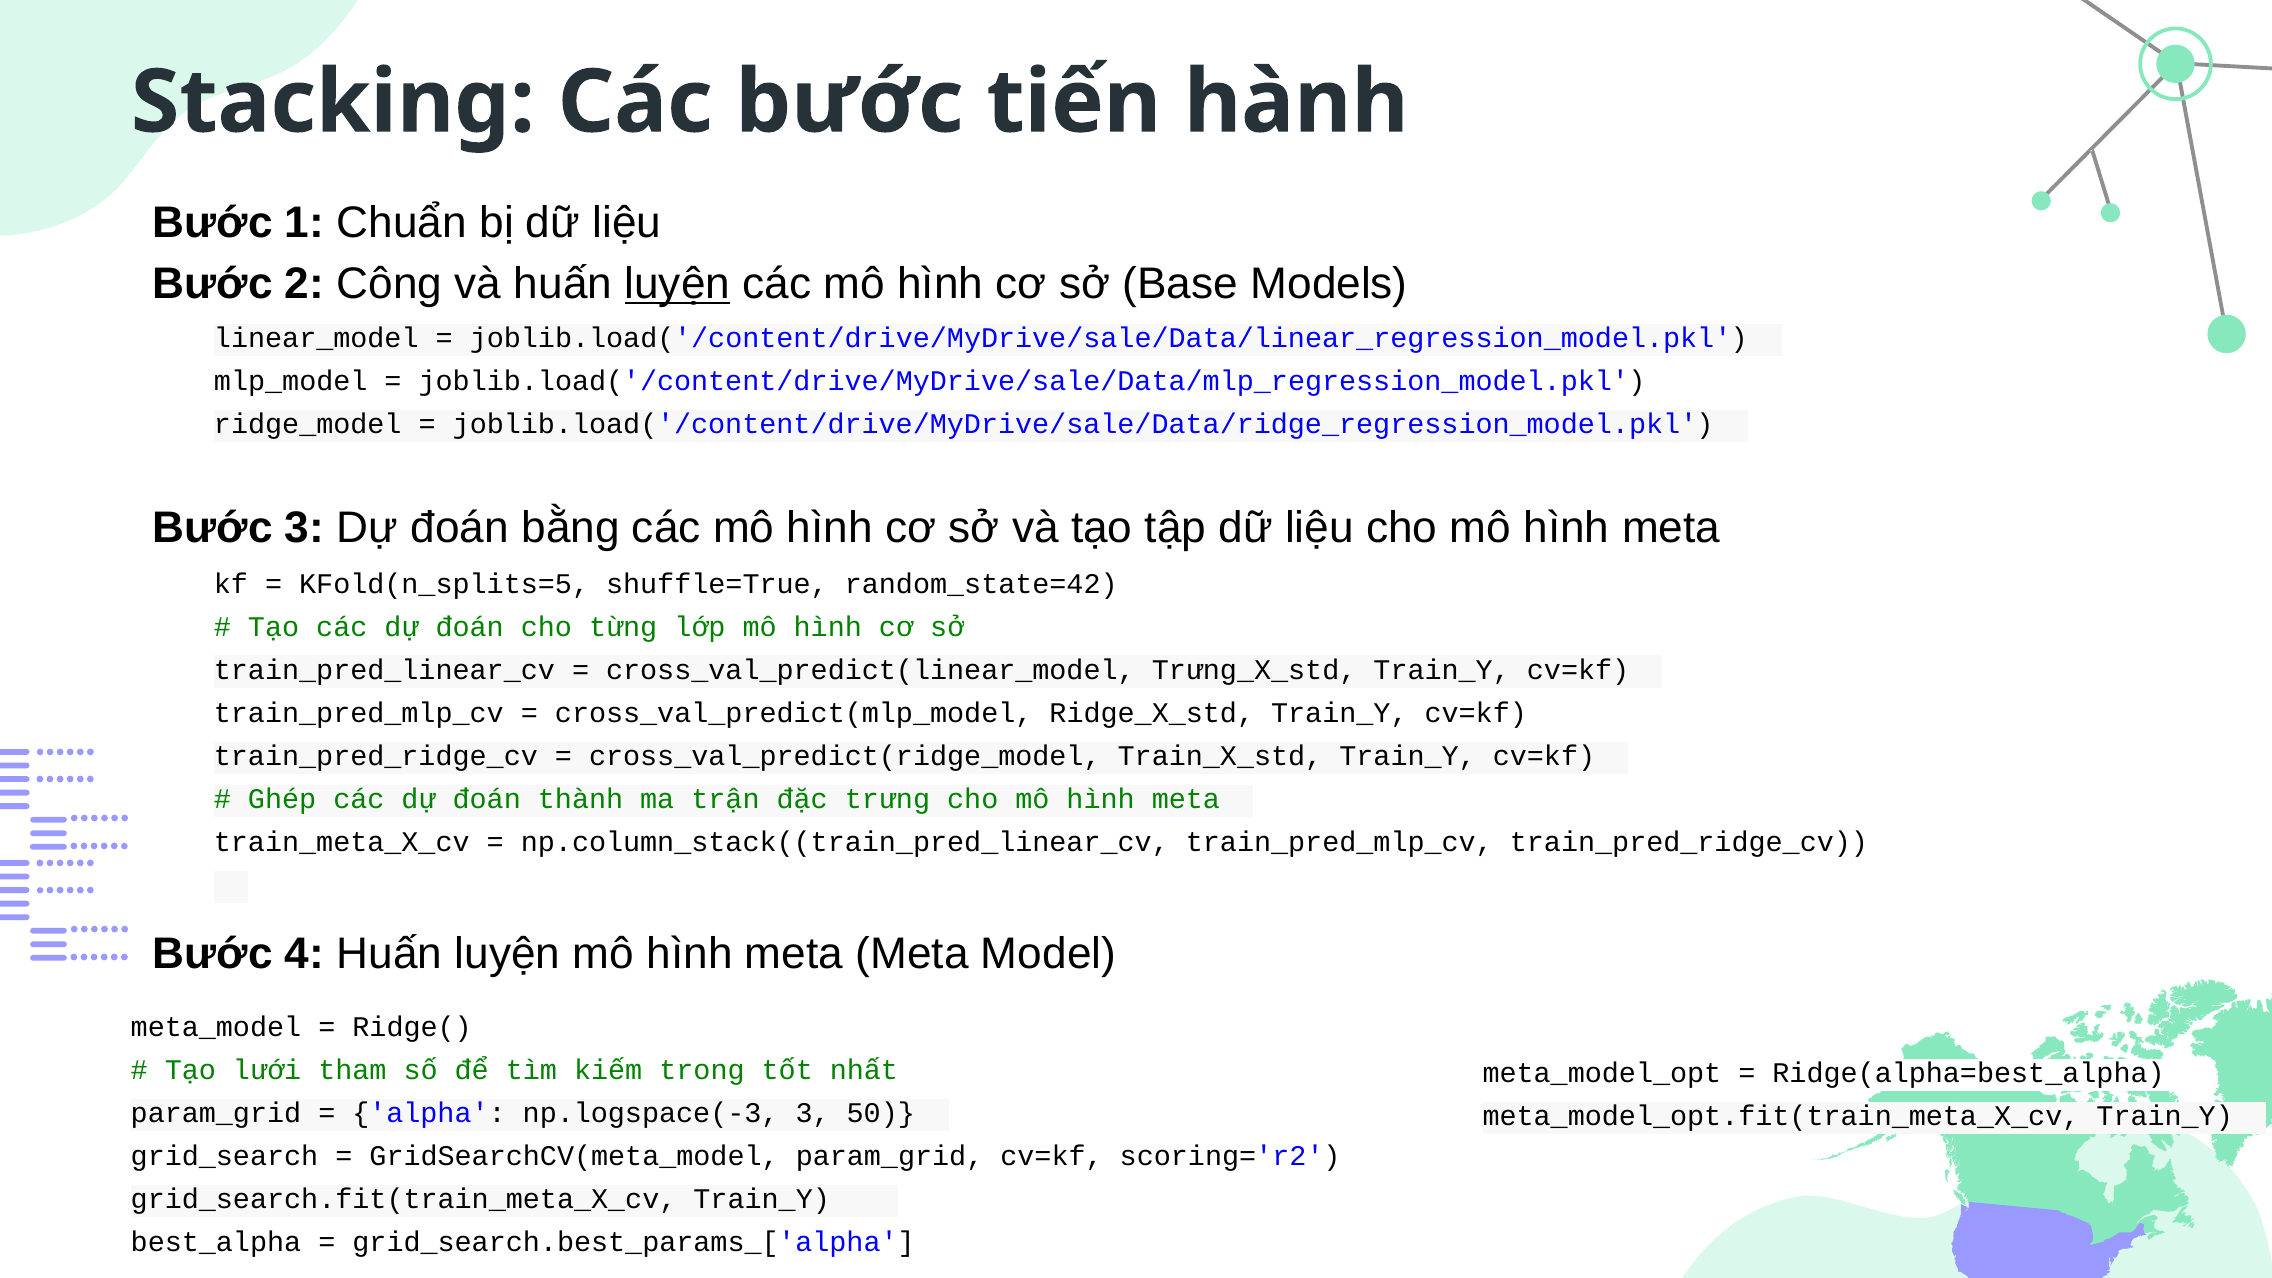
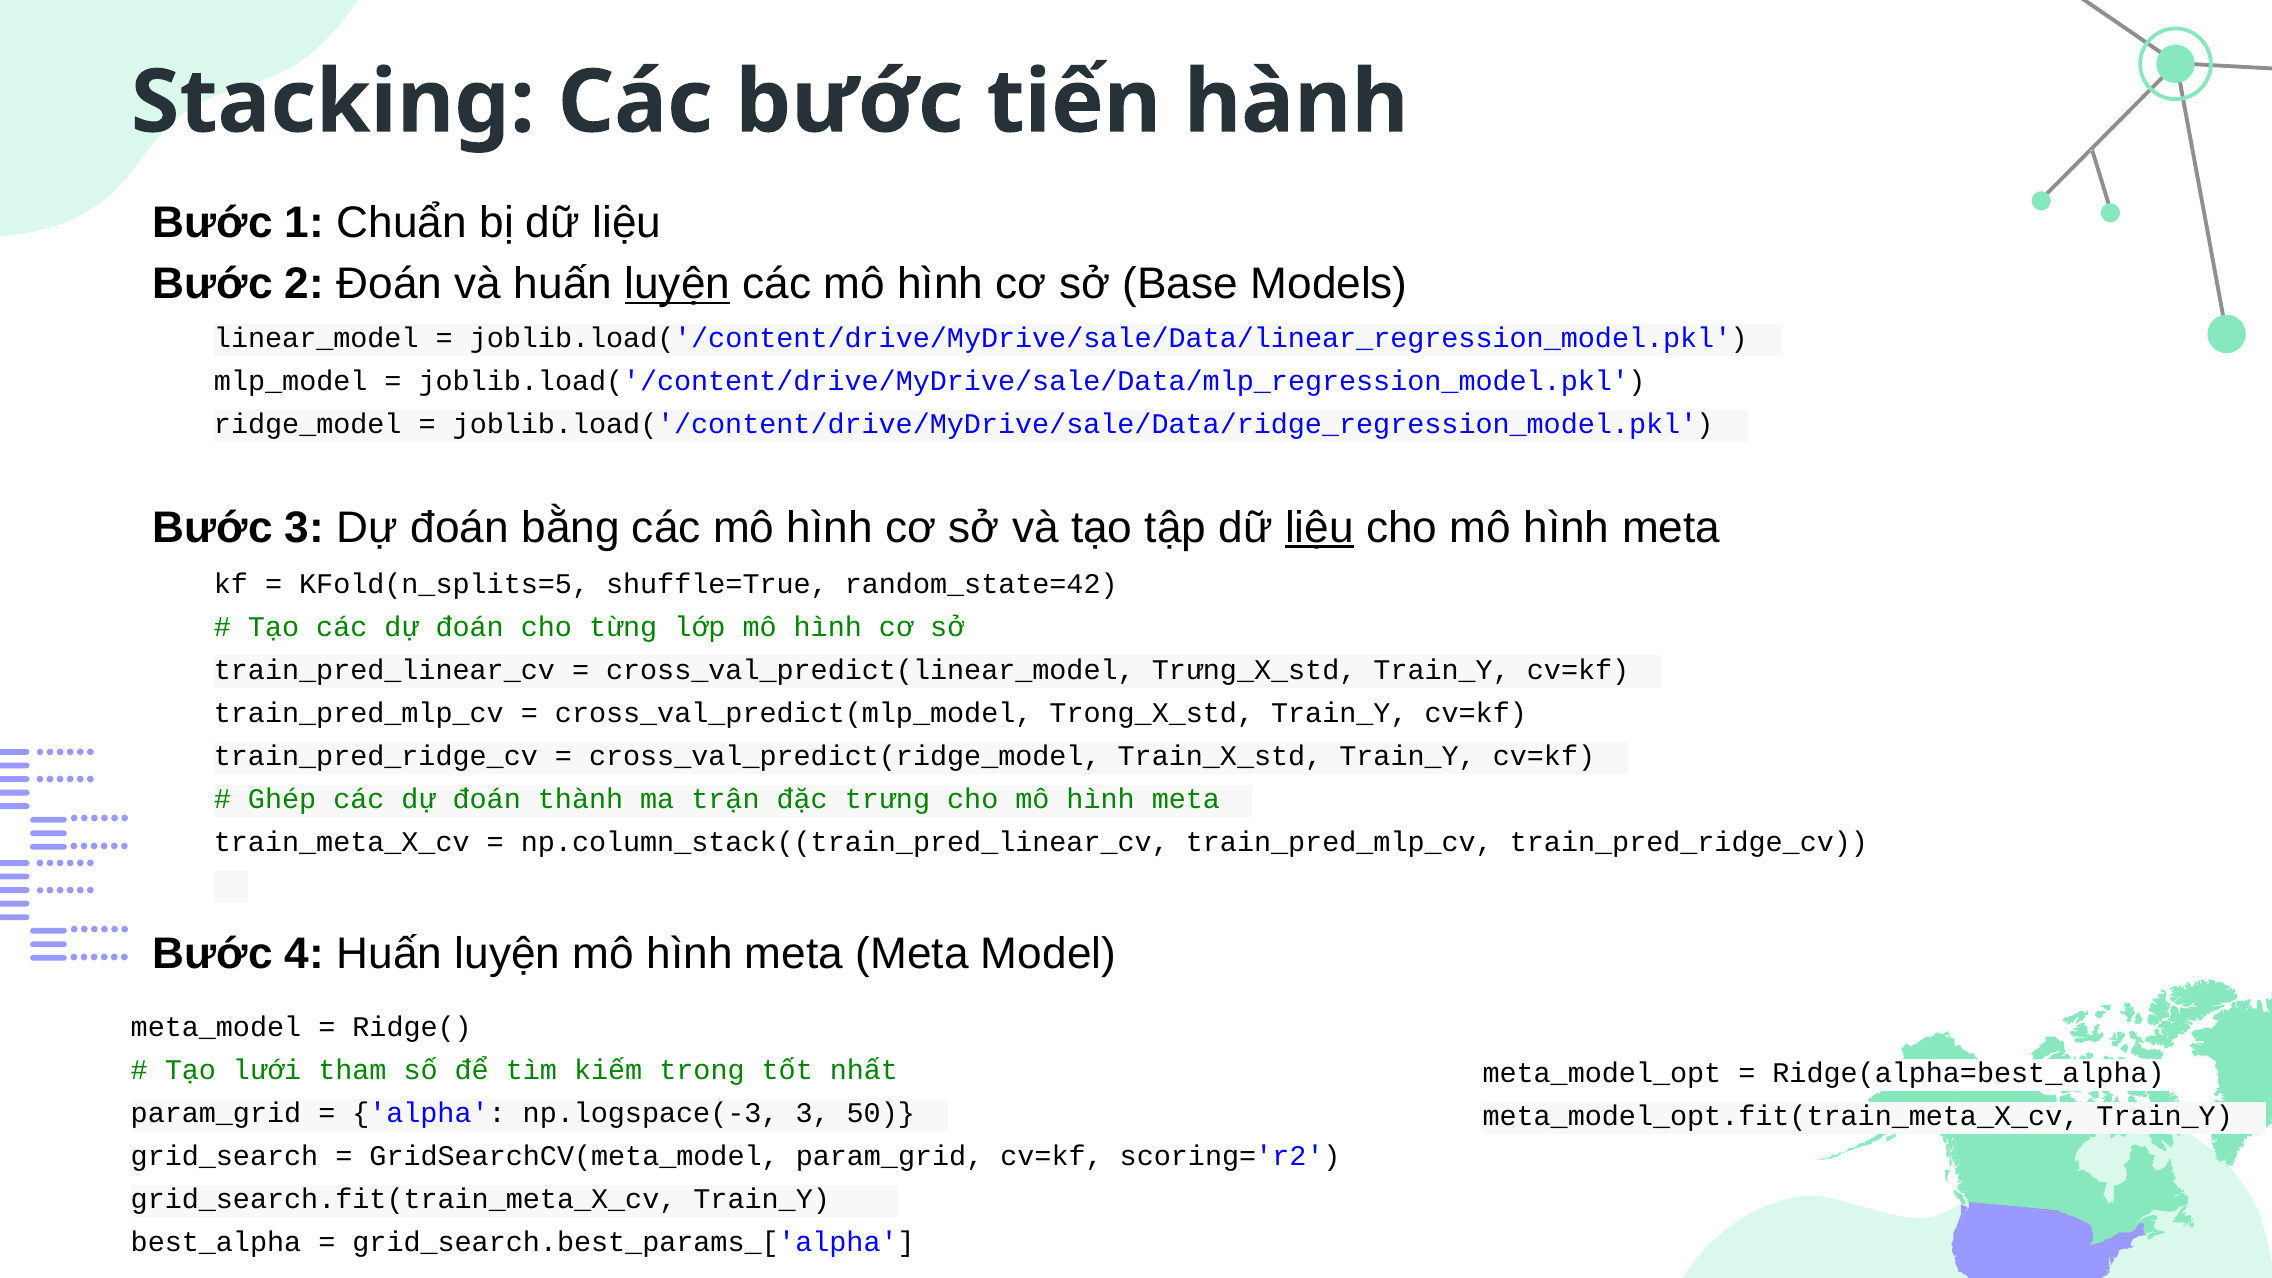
2 Công: Công -> Đoán (390, 284)
liệu underline: none -> present (1320, 528)
Ridge_X_std: Ridge_X_std -> Trong_X_std (1152, 713)
